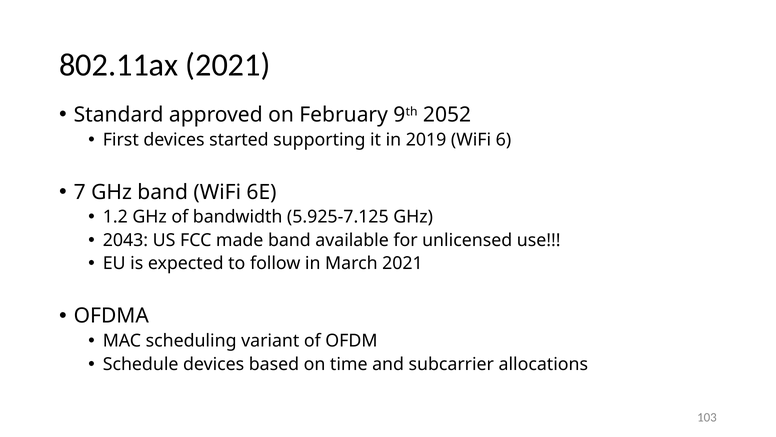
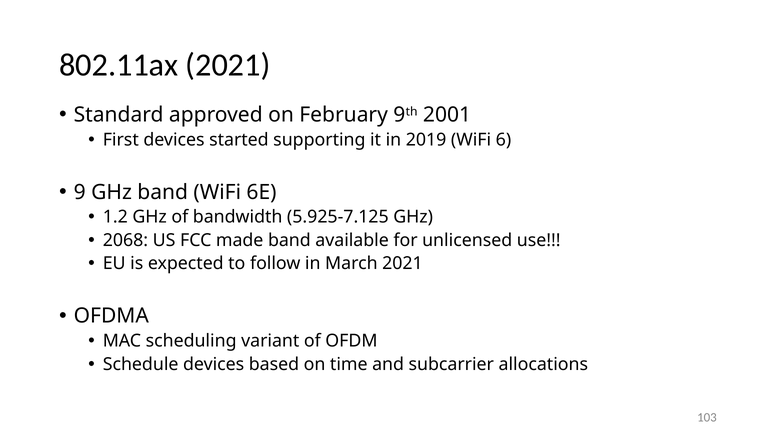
2052: 2052 -> 2001 (447, 115)
7: 7 -> 9 (80, 192)
2043: 2043 -> 2068 (125, 240)
